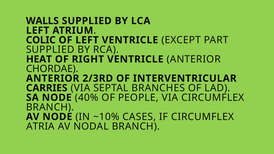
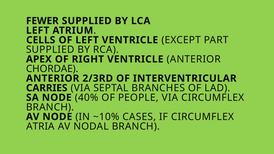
WALLS: WALLS -> FEWER (42, 21)
COLIC: COLIC -> CELLS (41, 40)
HEAT: HEAT -> APEX (39, 59)
